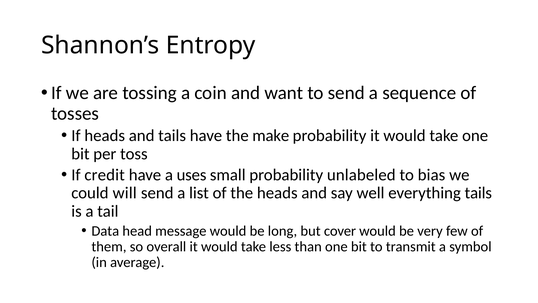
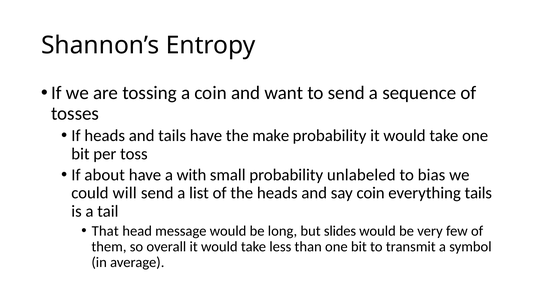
credit: credit -> about (105, 175)
uses: uses -> with (192, 175)
say well: well -> coin (371, 193)
Data: Data -> That (105, 231)
cover: cover -> slides (340, 231)
